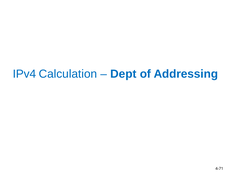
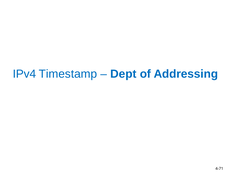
Calculation: Calculation -> Timestamp (68, 74)
